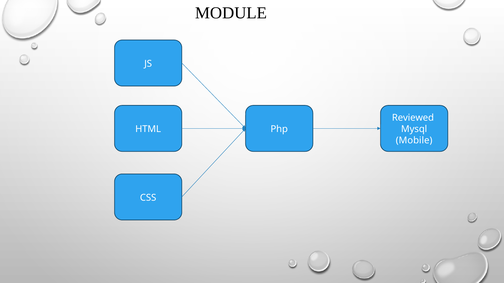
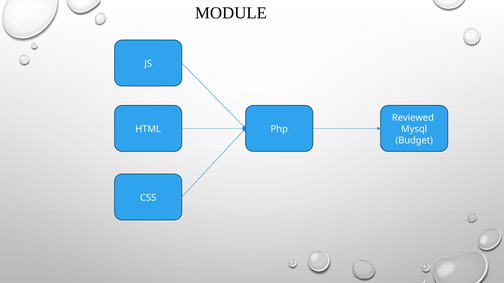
Mobile: Mobile -> Budget (414, 141)
